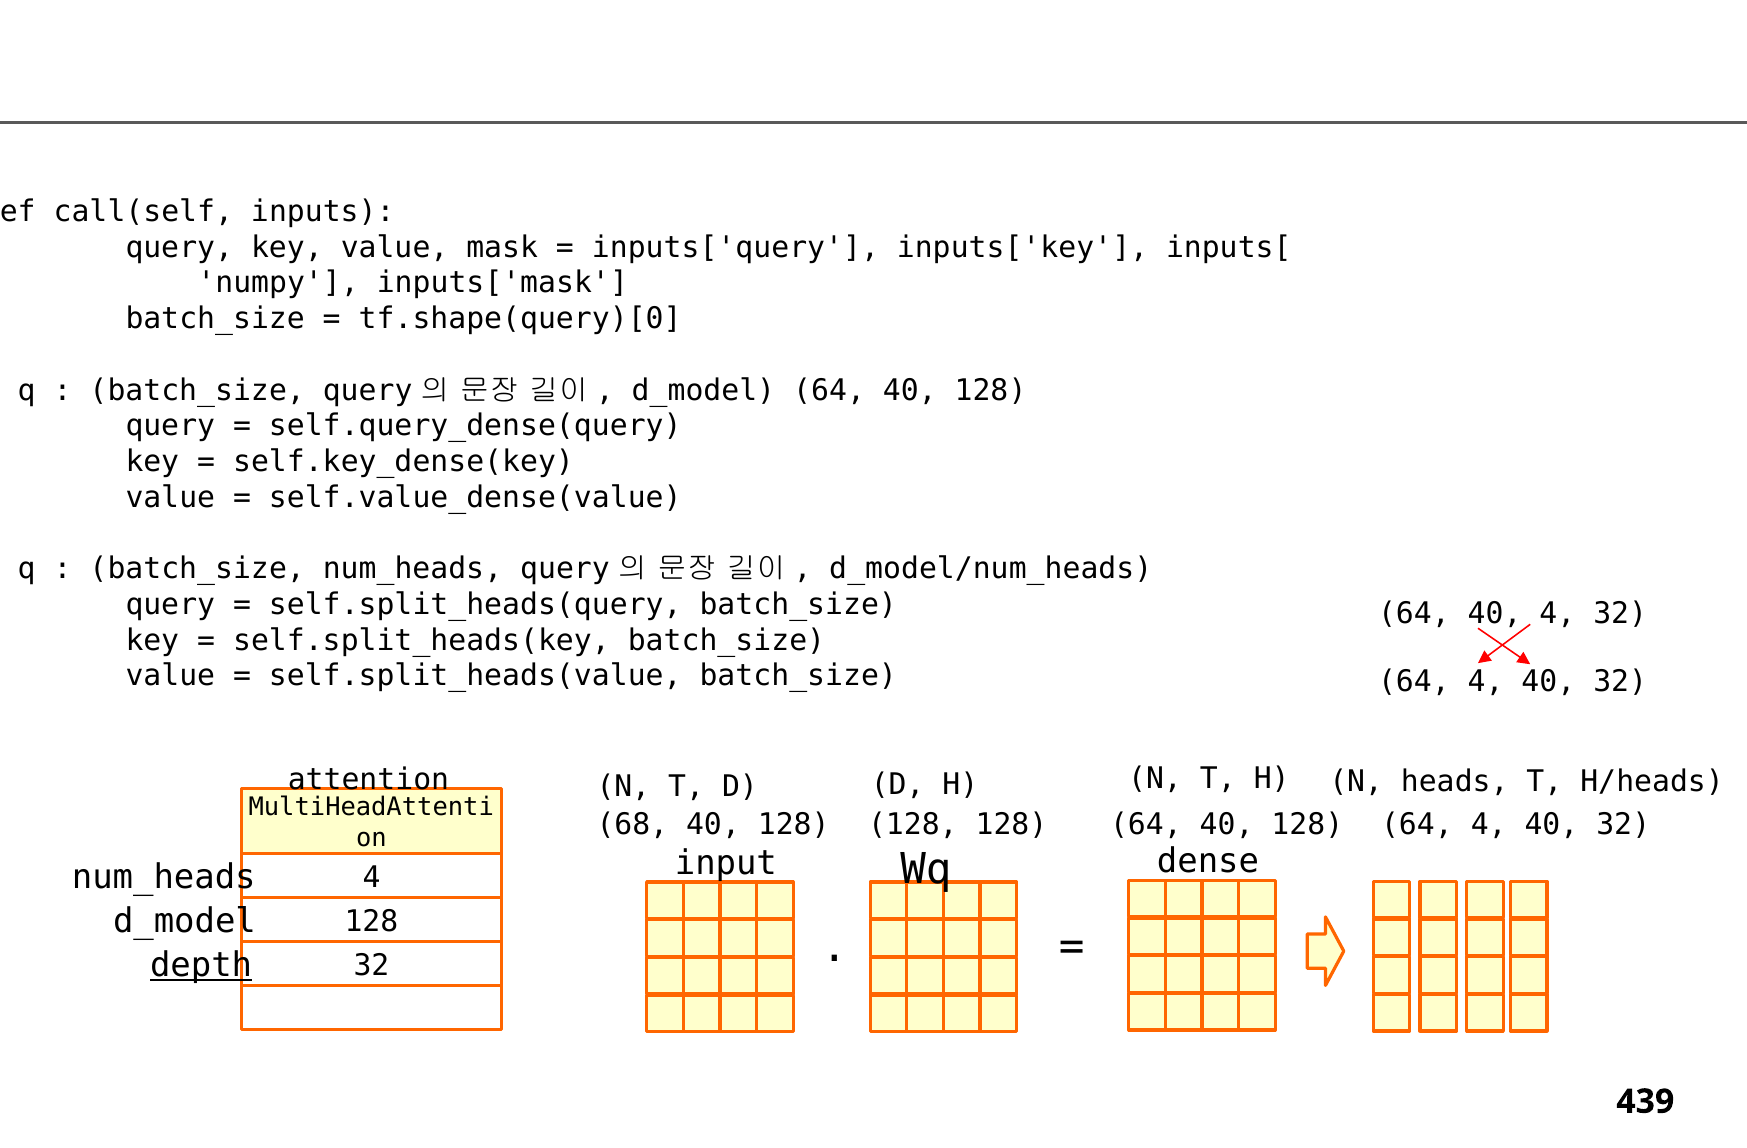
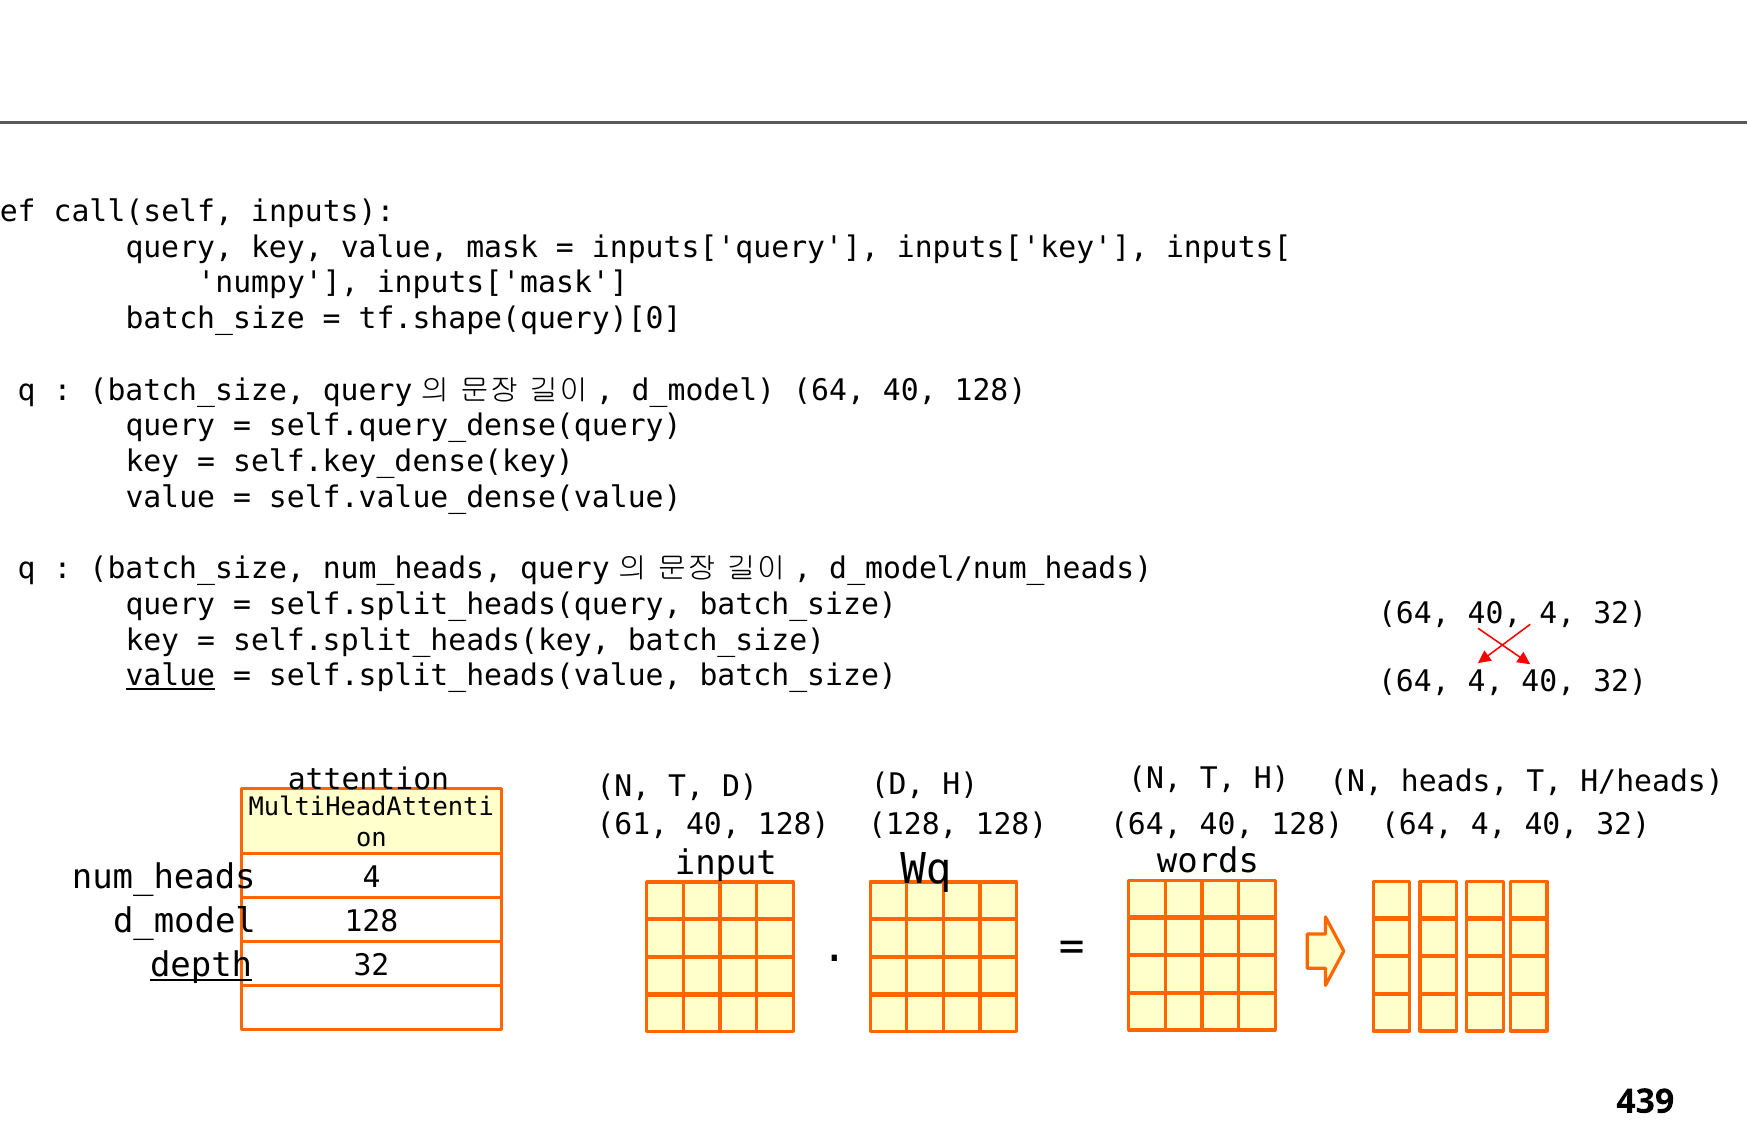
value underline: none -> present (170, 676)
68: 68 -> 61 (632, 824)
dense: dense -> words (1208, 861)
